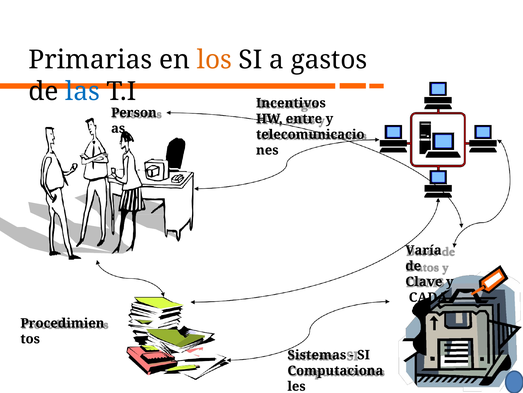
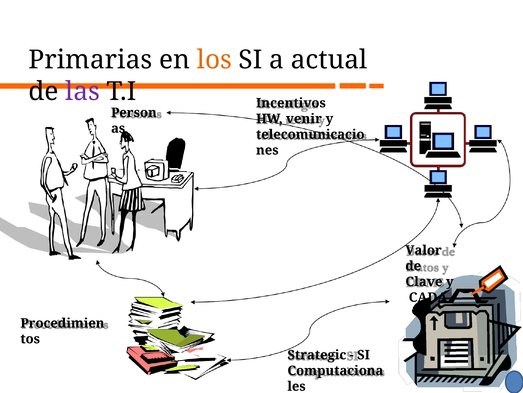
gastos: gastos -> actual (329, 60)
las colour: blue -> purple (83, 91)
entre: entre -> venir (304, 119)
Varía: Varía -> Valor (424, 250)
Sistemas: Sistemas -> Strategic (317, 354)
